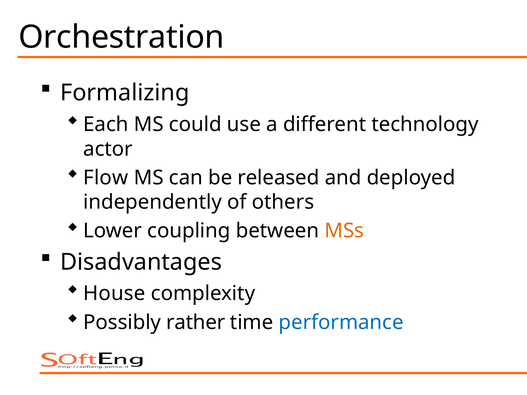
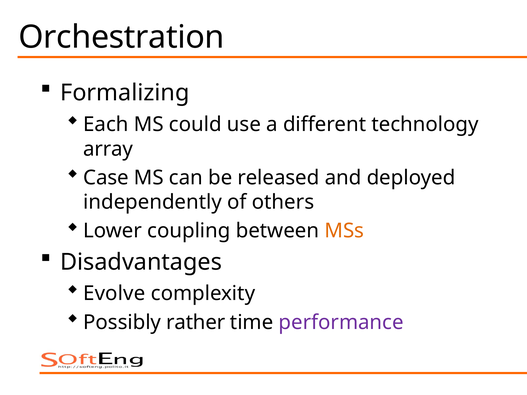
actor: actor -> array (108, 149)
Flow: Flow -> Case (106, 178)
House: House -> Evolve (114, 294)
performance colour: blue -> purple (341, 322)
